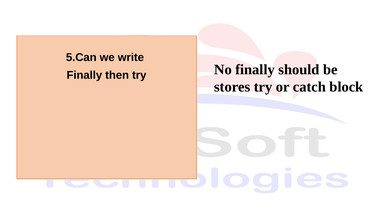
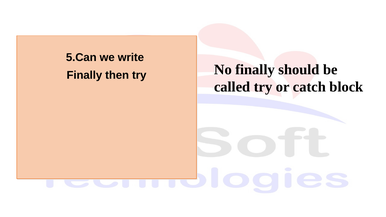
stores: stores -> called (232, 87)
